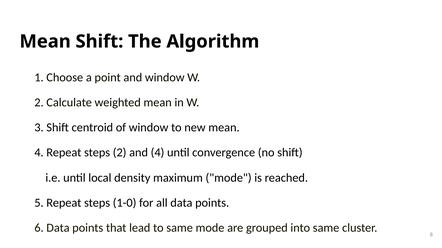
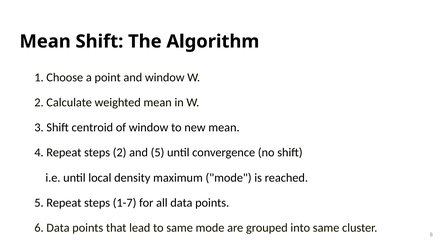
and 4: 4 -> 5 (158, 153)
1-0: 1-0 -> 1-7 (125, 203)
